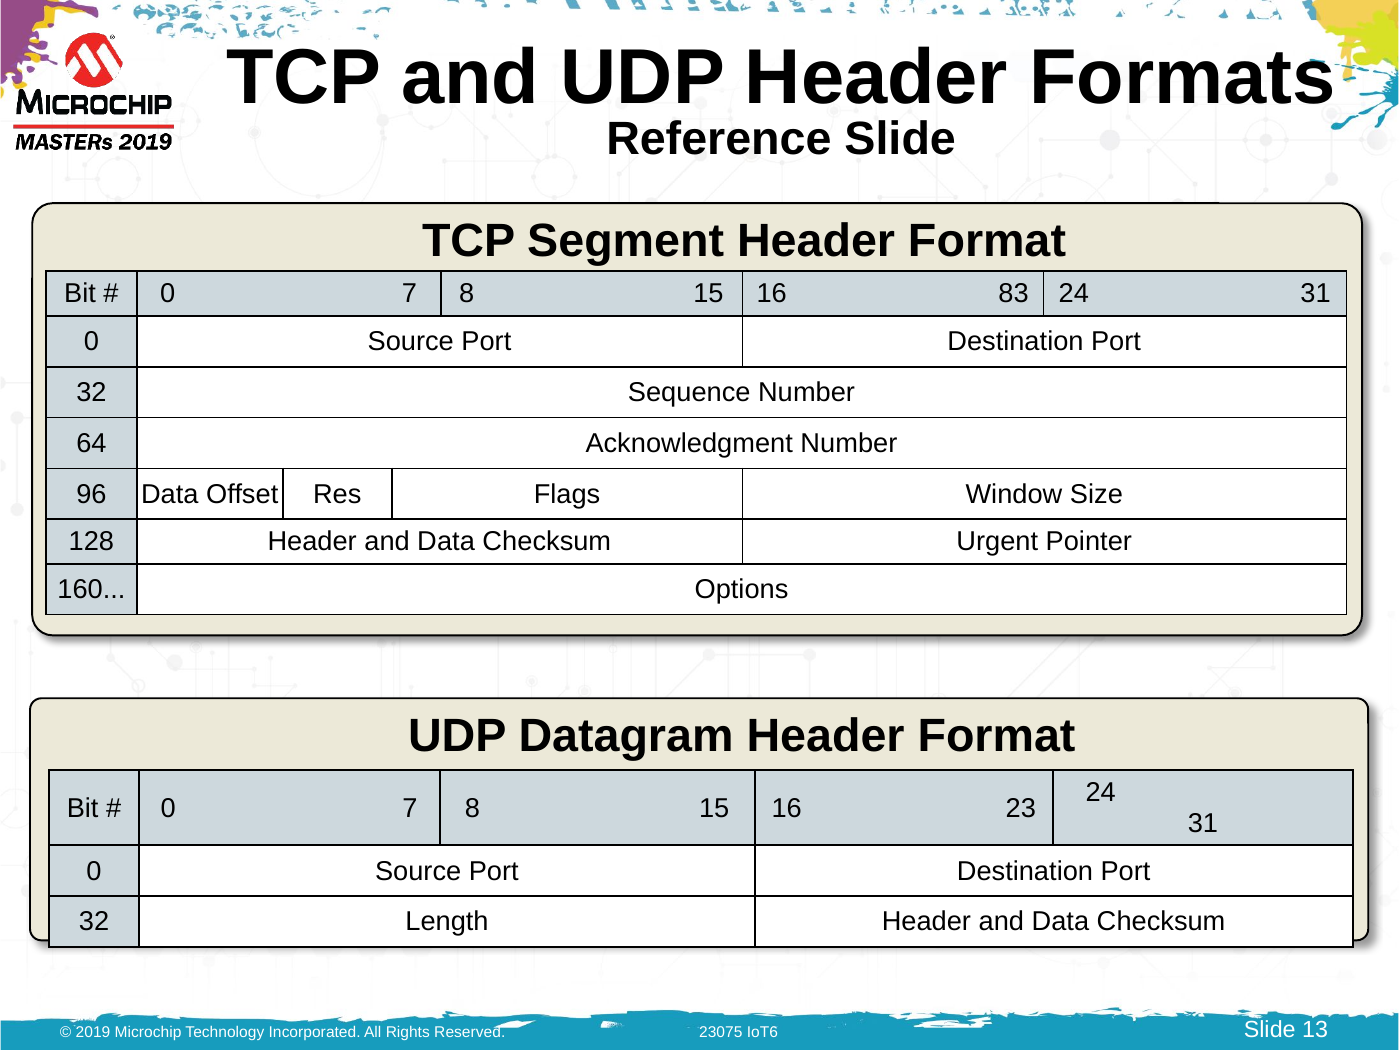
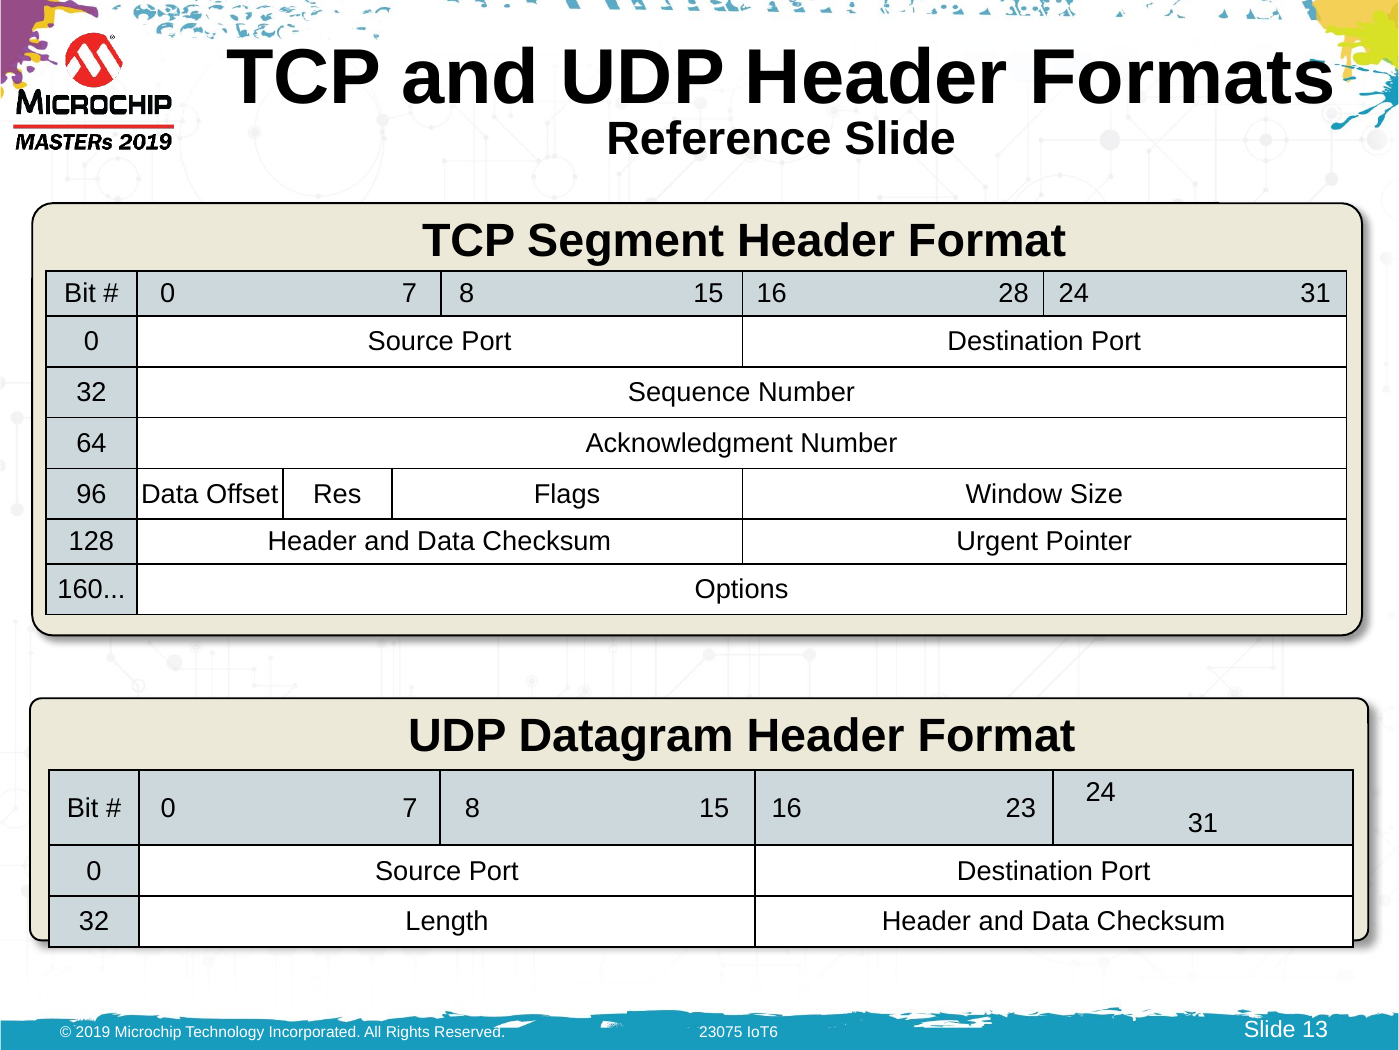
83: 83 -> 28 (1014, 294)
